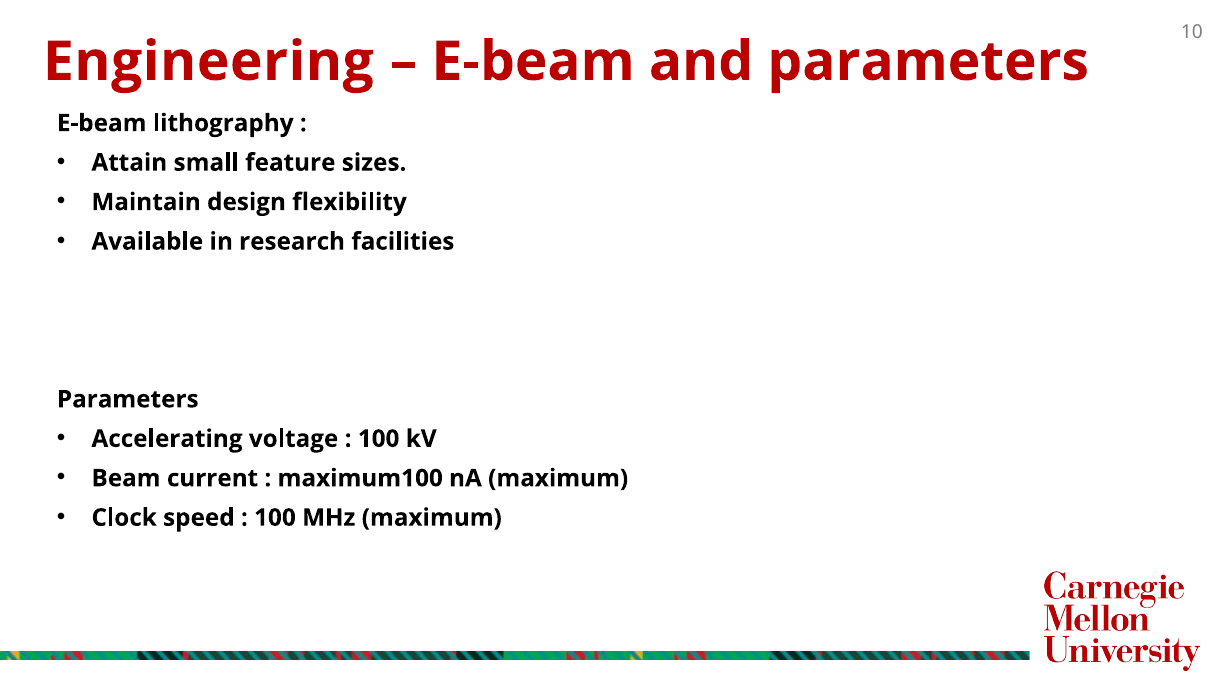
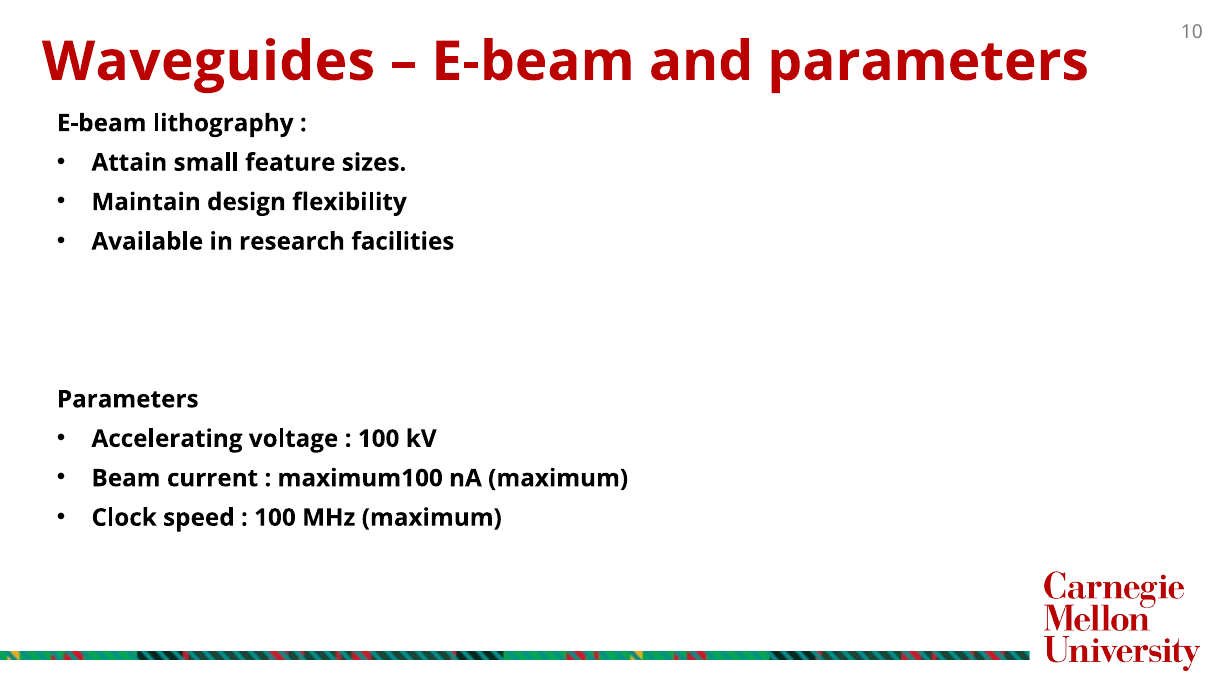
Engineering: Engineering -> Waveguides (208, 62)
